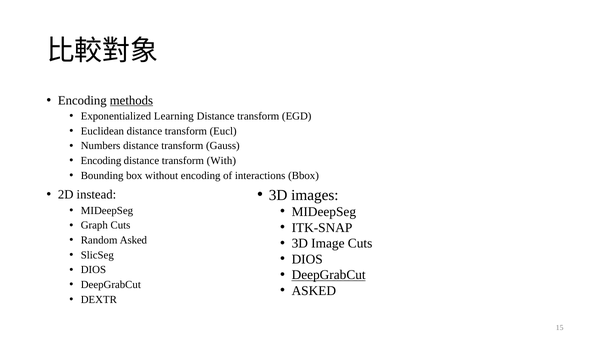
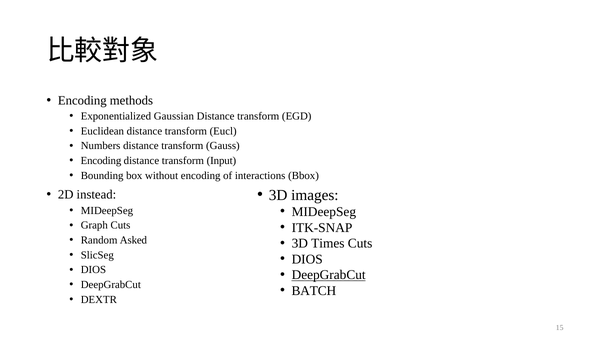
methods underline: present -> none (131, 100)
Learning: Learning -> Gaussian (174, 116)
With: With -> Input (221, 161)
Image: Image -> Times (328, 244)
ASKED: ASKED -> BATCH (314, 291)
